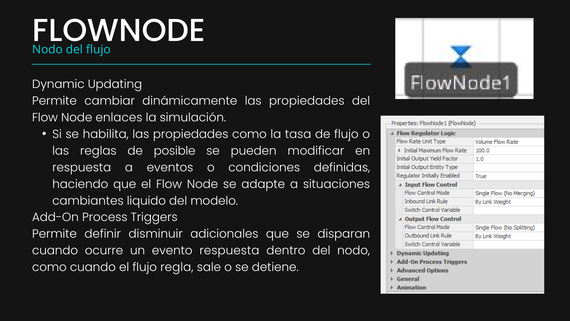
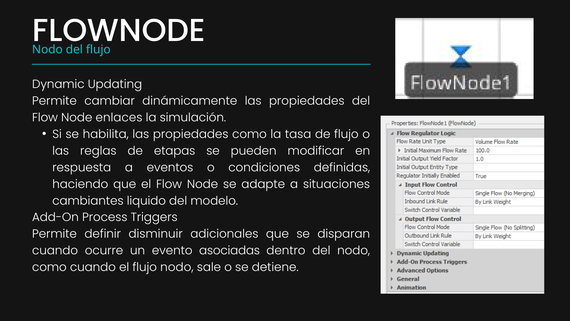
posible: posible -> etapas (175, 151)
evento respuesta: respuesta -> asociadas (230, 250)
flujo regla: regla -> nodo (177, 267)
